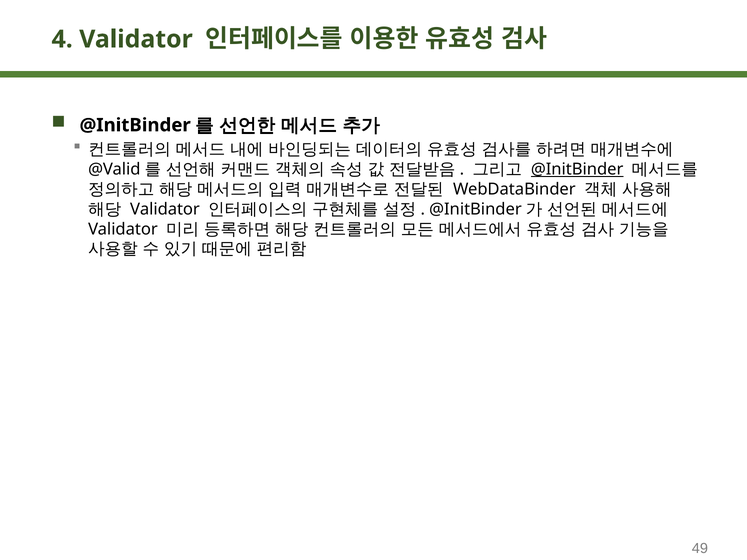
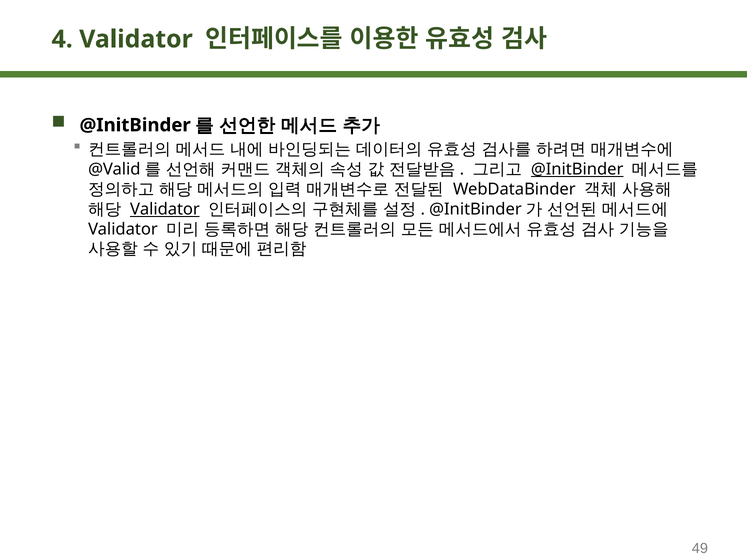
Validator underline: none -> present (165, 209)
